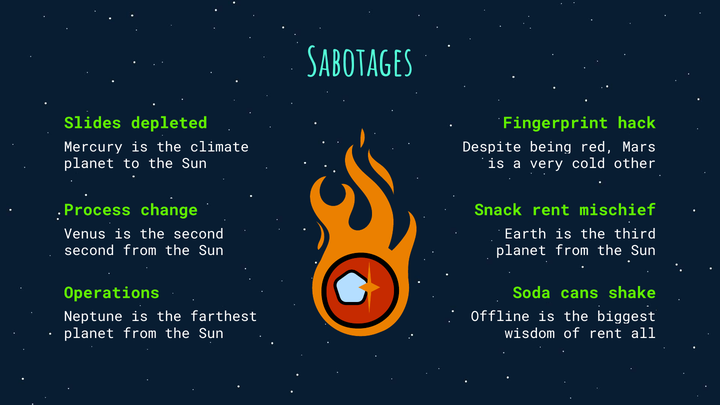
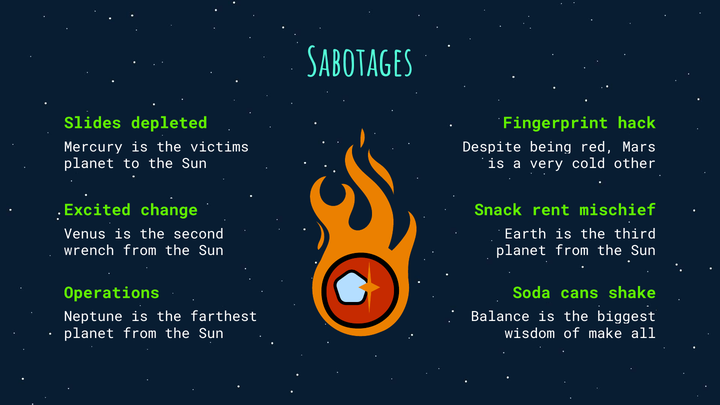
climate: climate -> victims (220, 147)
Process: Process -> Excited (97, 210)
second: second -> wrench (89, 251)
Offline: Offline -> Balance (500, 317)
of rent: rent -> make (605, 334)
